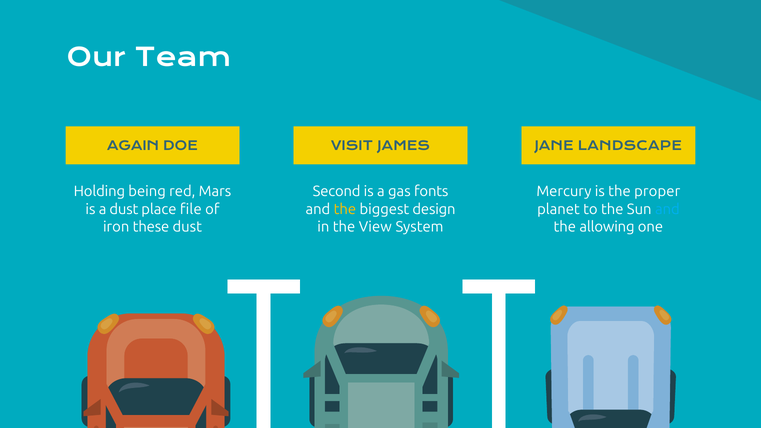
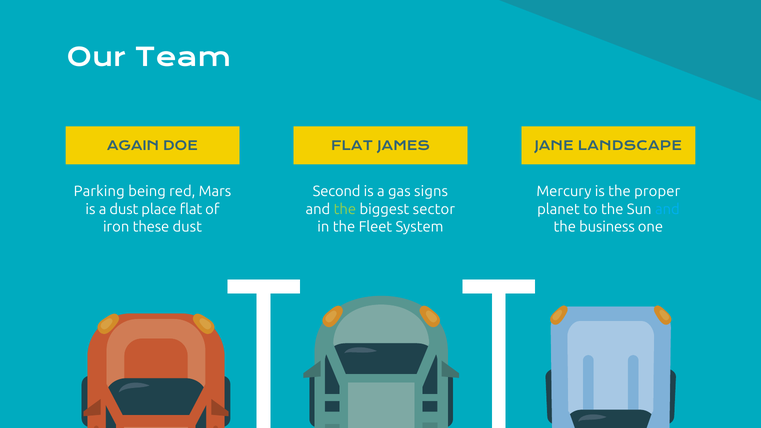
VISIT: VISIT -> FLAT (352, 146)
Holding: Holding -> Parking (99, 192)
fonts: fonts -> signs (431, 192)
place file: file -> flat (191, 209)
the colour: yellow -> light green (345, 209)
design: design -> sector (434, 209)
View: View -> Fleet (375, 227)
allowing: allowing -> business (607, 227)
